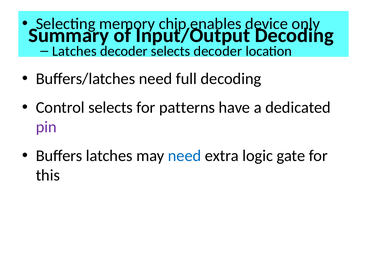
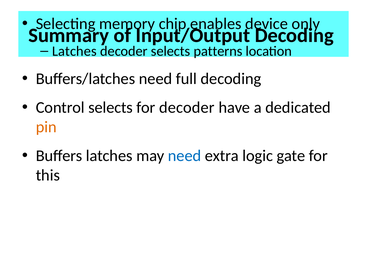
selects decoder: decoder -> patterns (218, 51)
for patterns: patterns -> decoder (187, 108)
pin colour: purple -> orange (46, 127)
